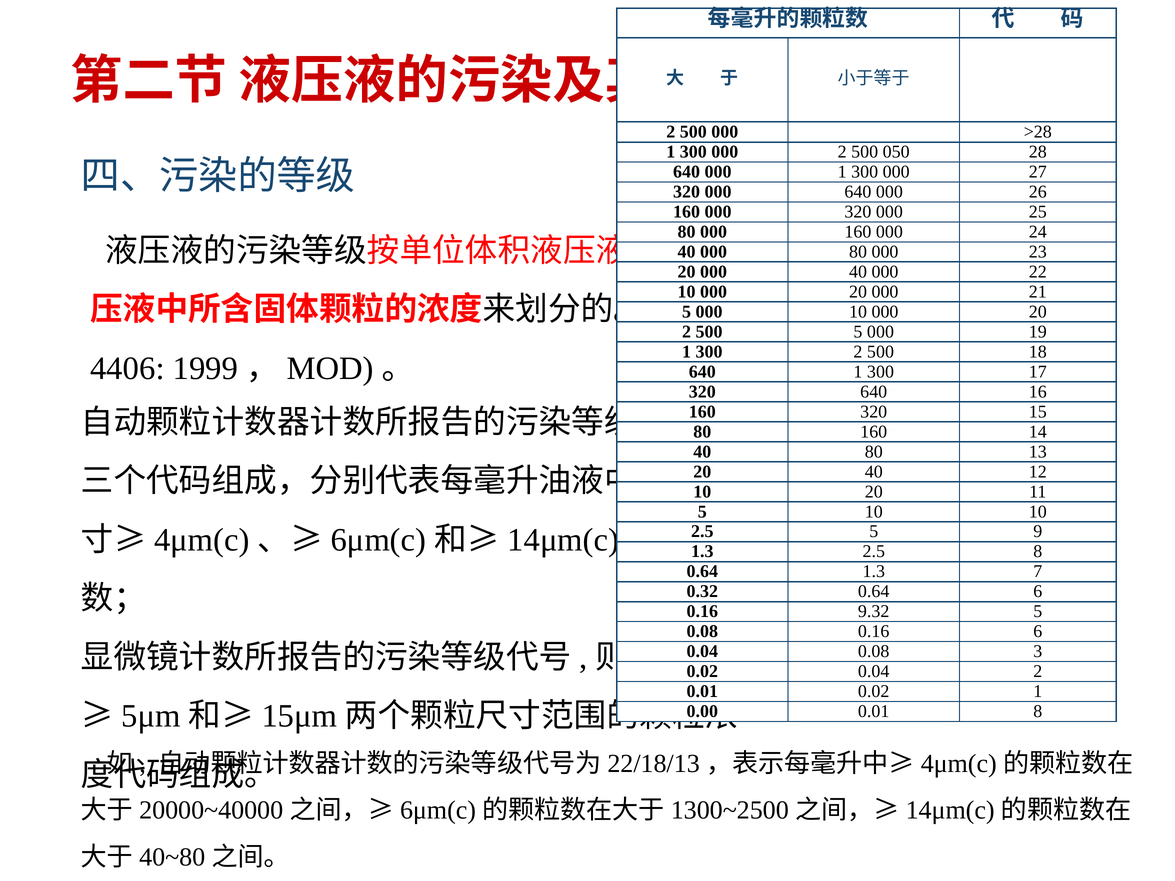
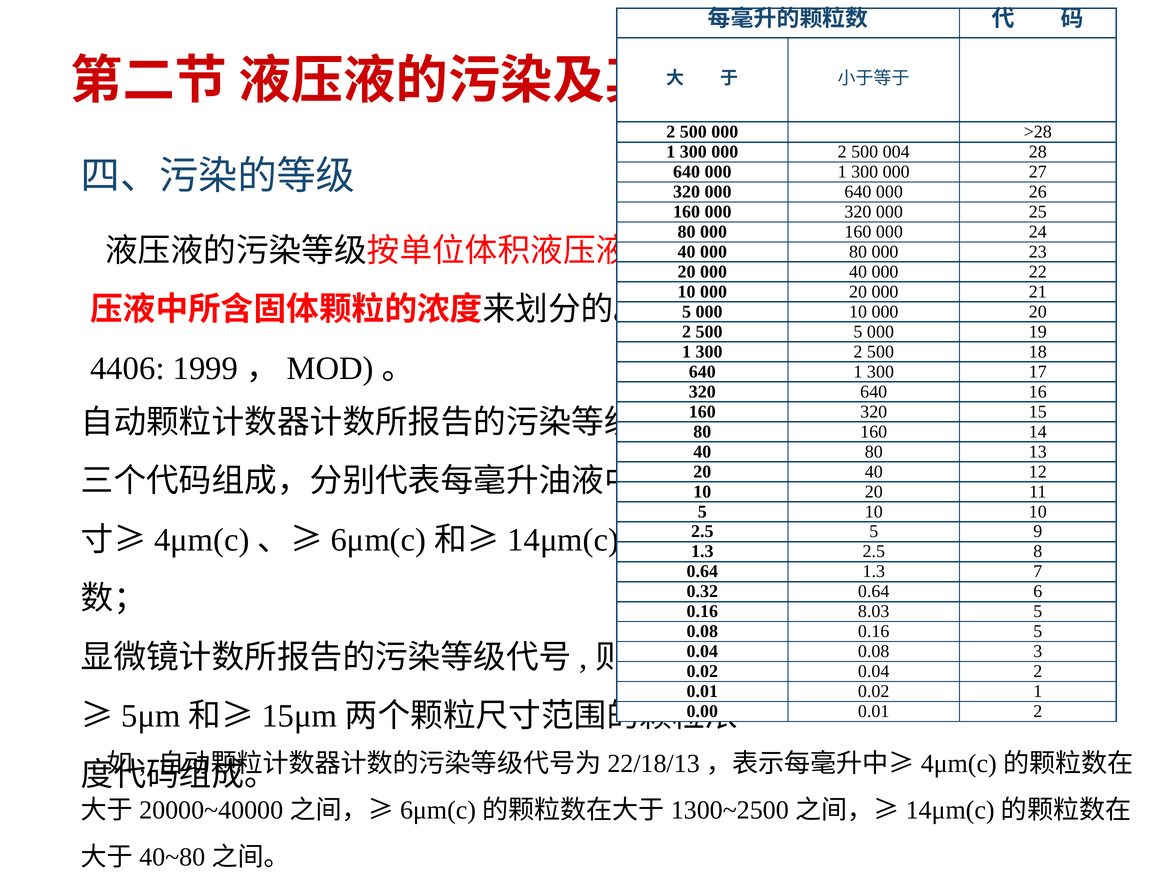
050: 050 -> 004 (896, 152)
9.32: 9.32 -> 8.03 (874, 612)
0.16 6: 6 -> 5 (1038, 632)
0.01 8: 8 -> 2 (1038, 712)
